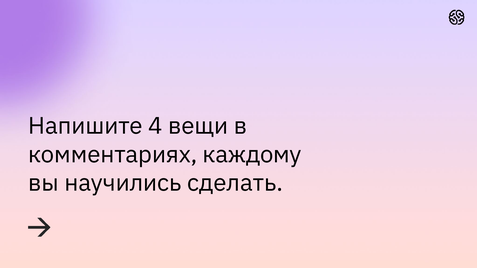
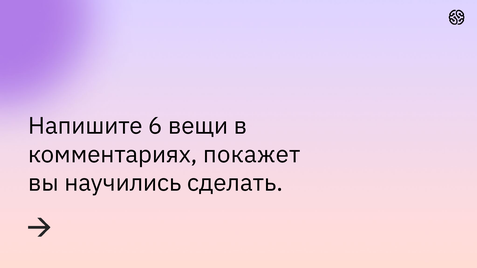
4: 4 -> 6 (155, 126)
каждому: каждому -> покажет (252, 155)
